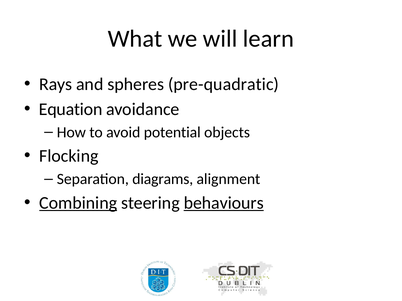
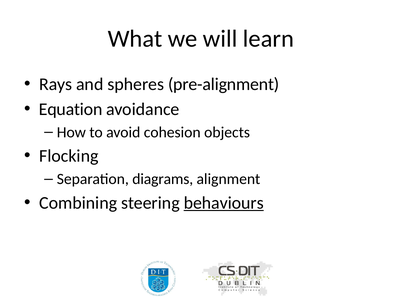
pre-quadratic: pre-quadratic -> pre-alignment (224, 84)
potential: potential -> cohesion (172, 132)
Combining underline: present -> none (78, 203)
